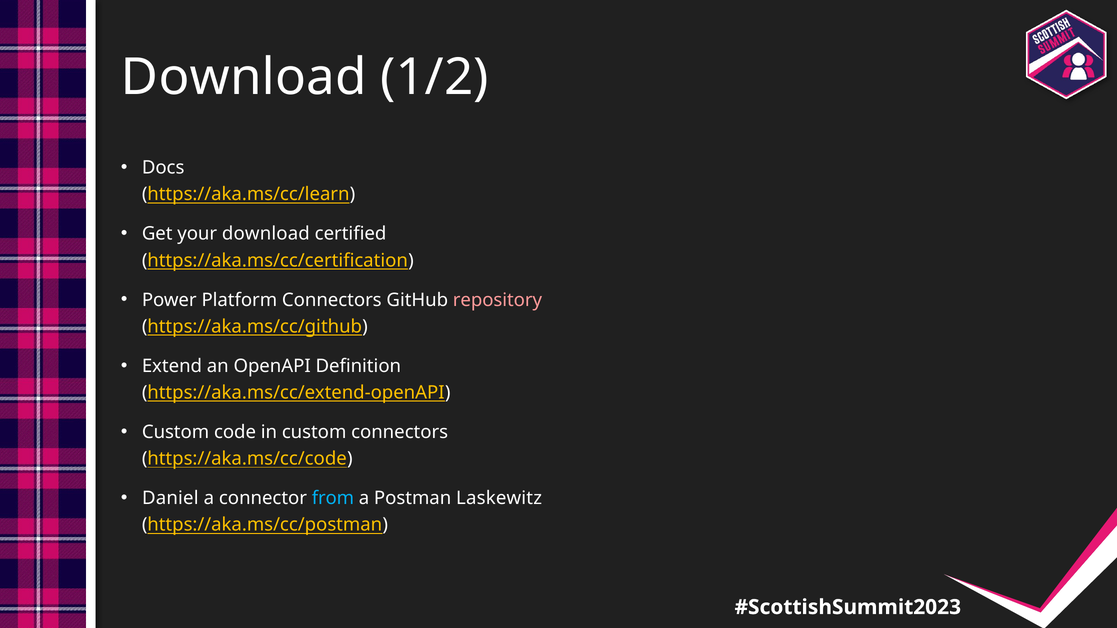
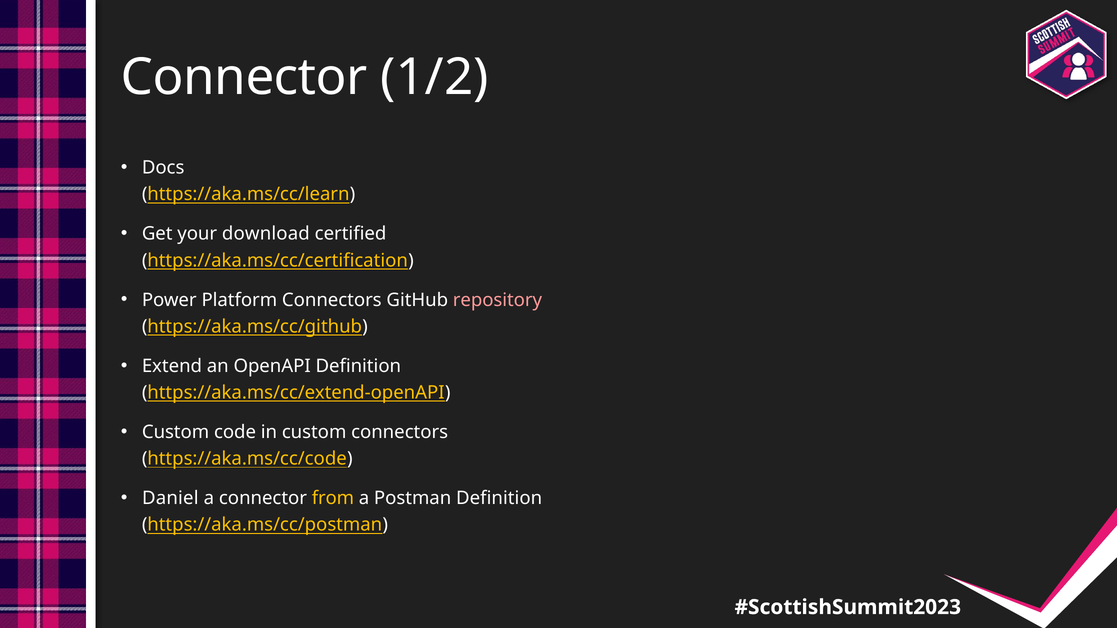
Download: Download -> Connector (244, 78)
from colour: light blue -> yellow (333, 498)
Postman Laskewitz: Laskewitz -> Definition (499, 498)
